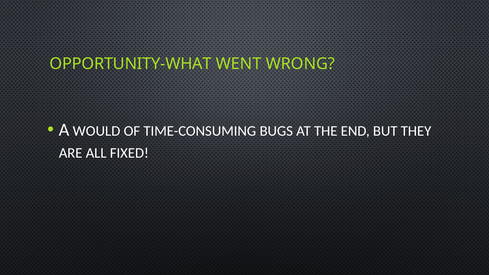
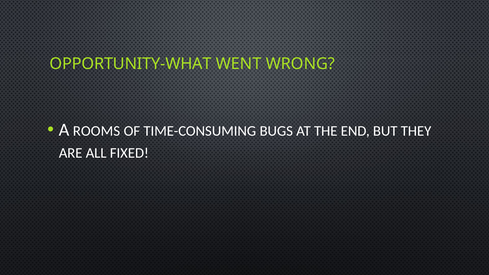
WOULD: WOULD -> ROOMS (96, 131)
